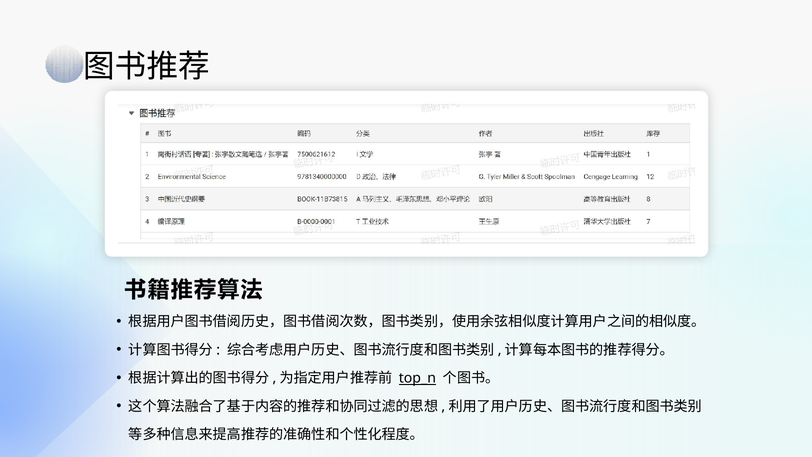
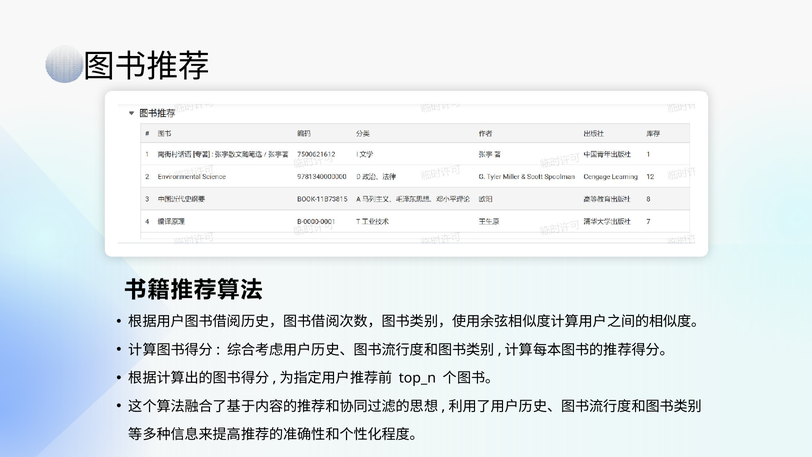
top_n underline: present -> none (417, 378)
